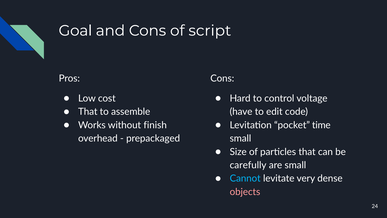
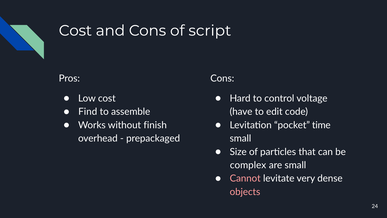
Goal: Goal -> Cost (75, 31)
That: That -> Find (88, 112)
carefully: carefully -> complex (248, 165)
Cannot colour: light blue -> pink (245, 178)
